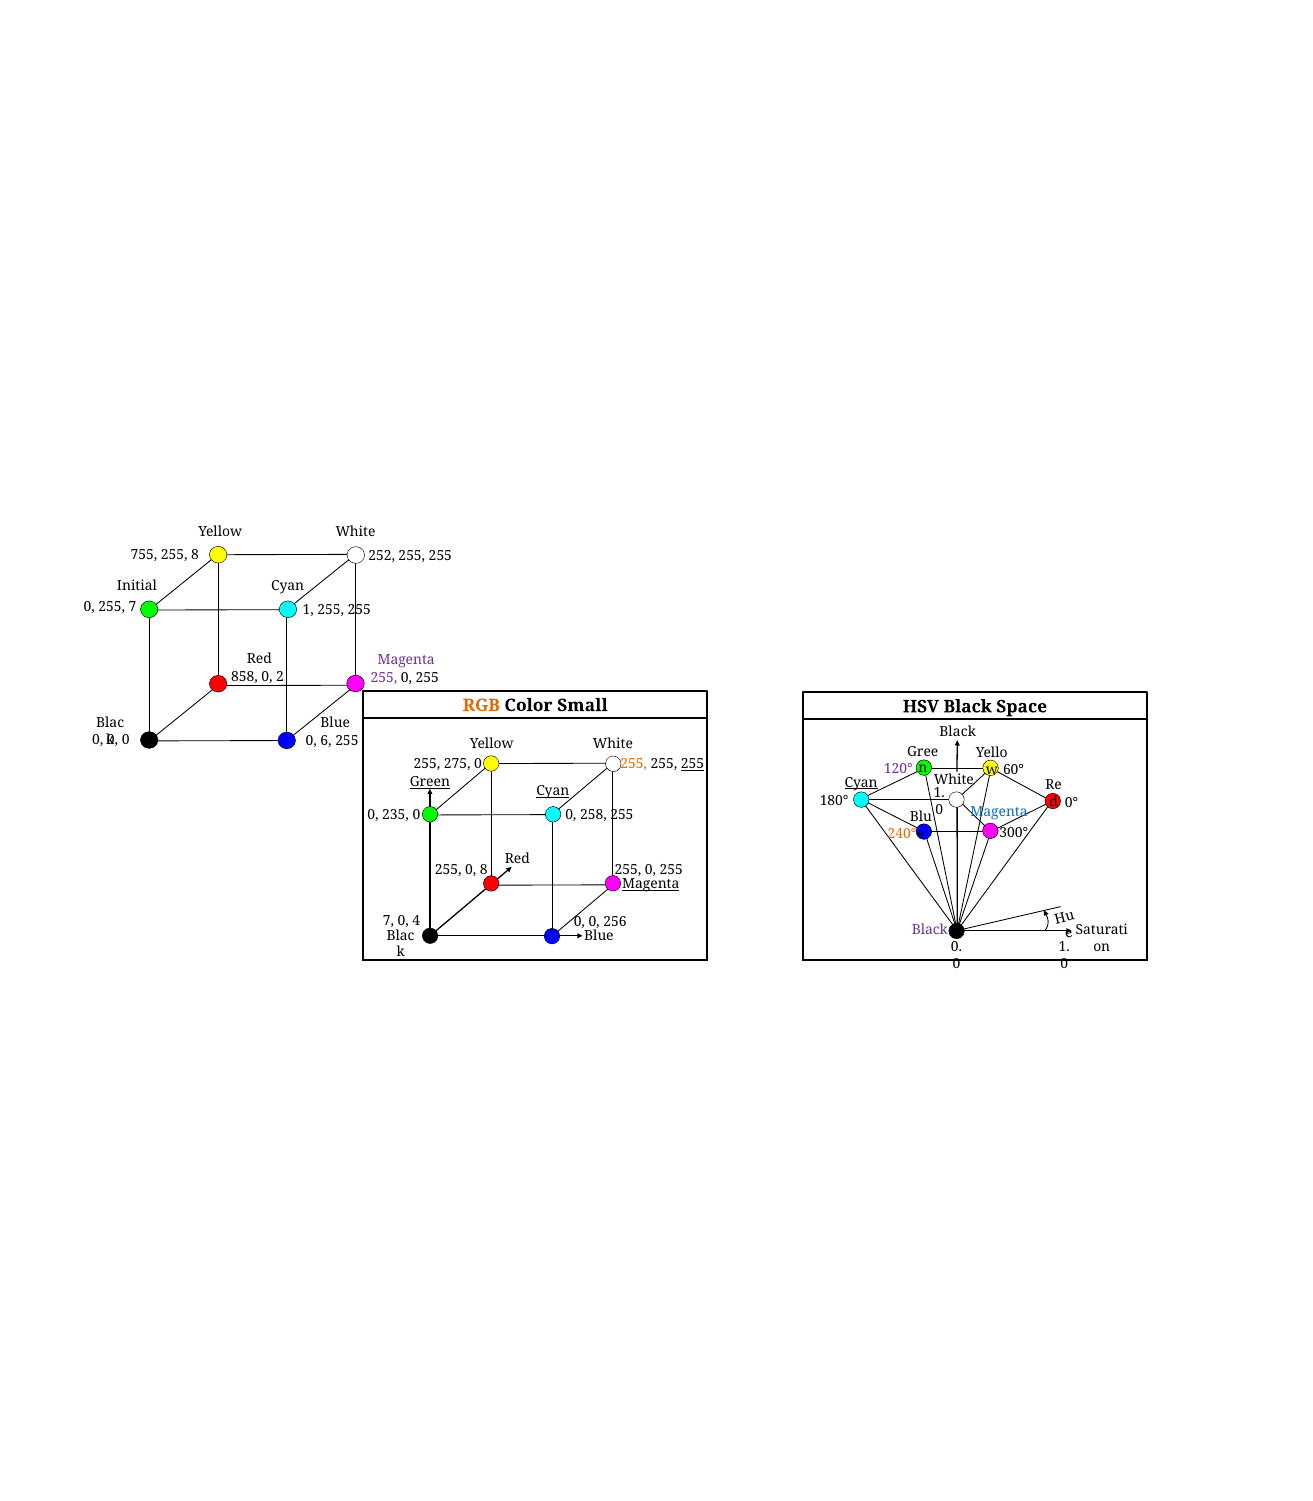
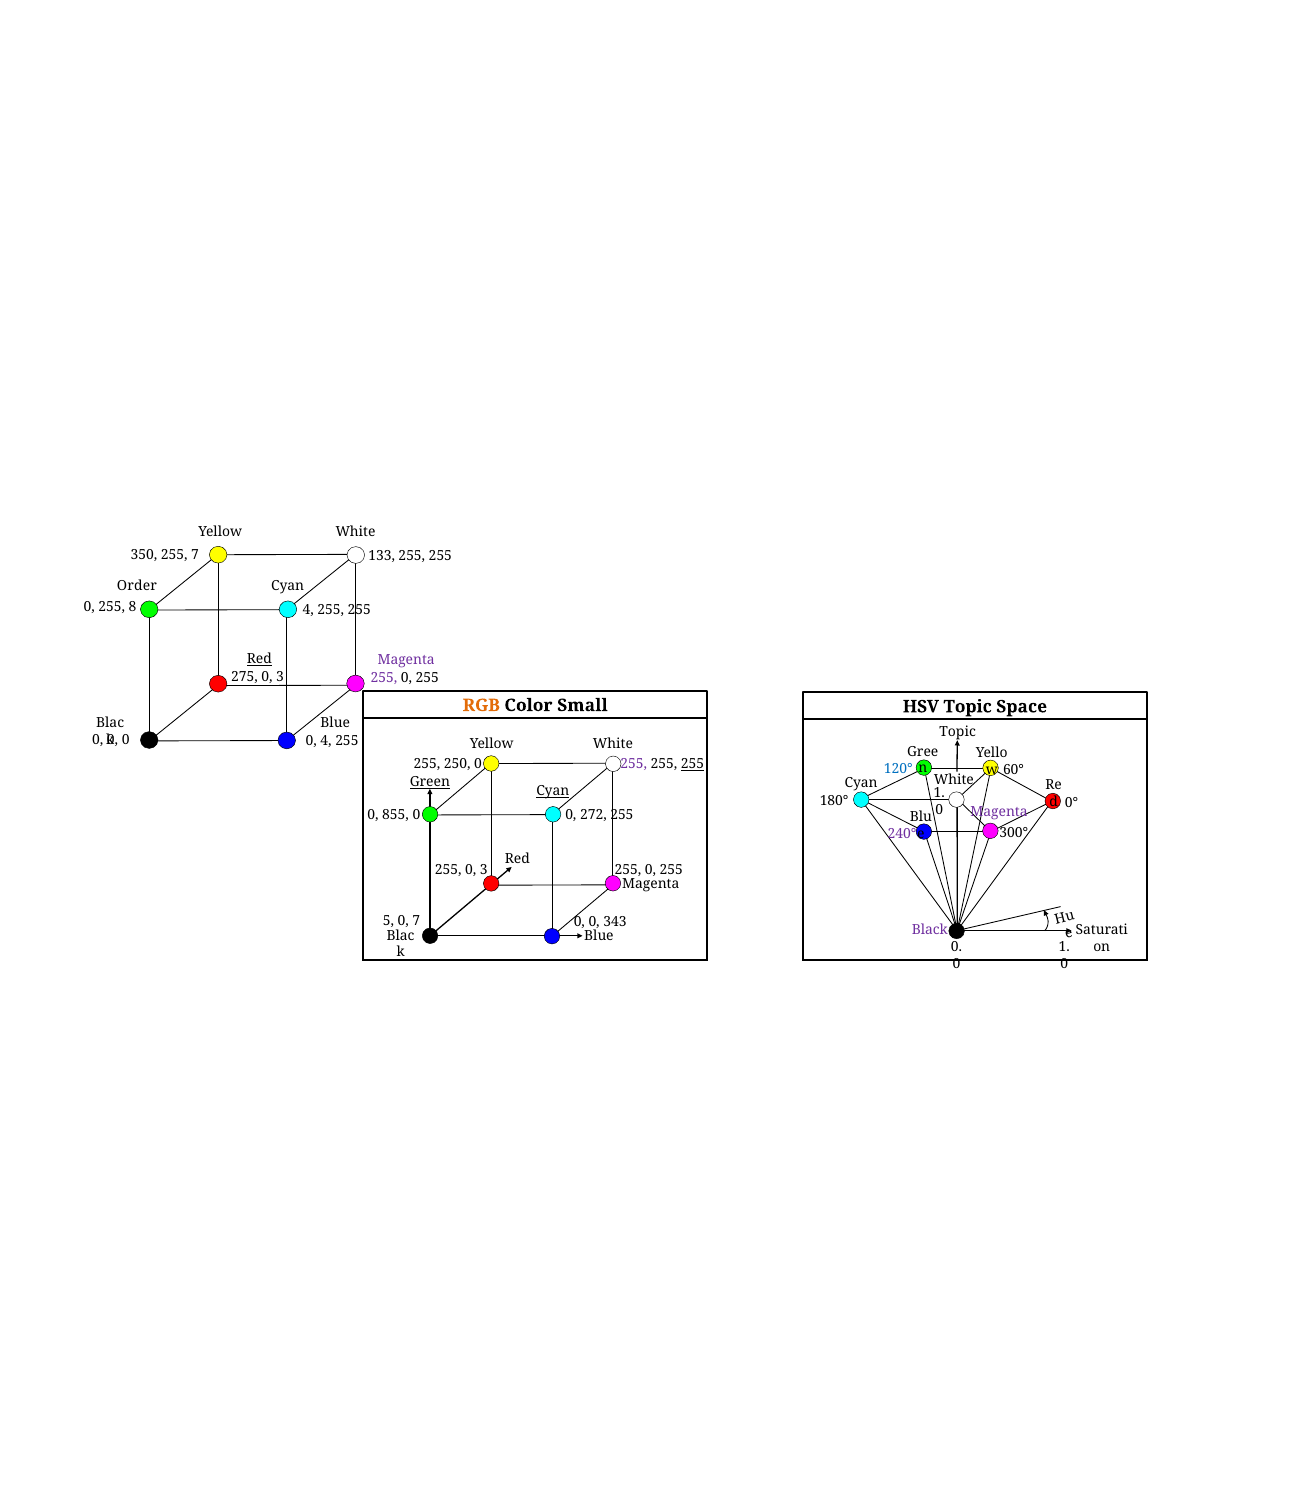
755: 755 -> 350 (144, 555)
255 8: 8 -> 7 (195, 555)
252: 252 -> 133 (382, 556)
Initial: Initial -> Order (137, 586)
255 7: 7 -> 8 (133, 607)
1: 1 -> 4 (308, 610)
Red underline: none -> present (259, 659)
858: 858 -> 275 (244, 676)
2: 2 -> 3 (280, 676)
HSV Black: Black -> Topic (968, 706)
Black: Black -> Topic (958, 732)
0 6: 6 -> 4 (326, 740)
275: 275 -> 250 (457, 764)
255 colour: orange -> purple (634, 764)
120° colour: purple -> blue (898, 768)
Cyan underline: present -> none (861, 782)
Magenta colour: blue -> purple (999, 811)
258: 258 -> 272 (593, 815)
235: 235 -> 855 (396, 815)
240° colour: orange -> purple (902, 834)
255 0 8: 8 -> 3 (484, 870)
Magenta underline: present -> none (651, 884)
7: 7 -> 5 (388, 921)
0 4: 4 -> 7 (416, 921)
256: 256 -> 343 (615, 922)
